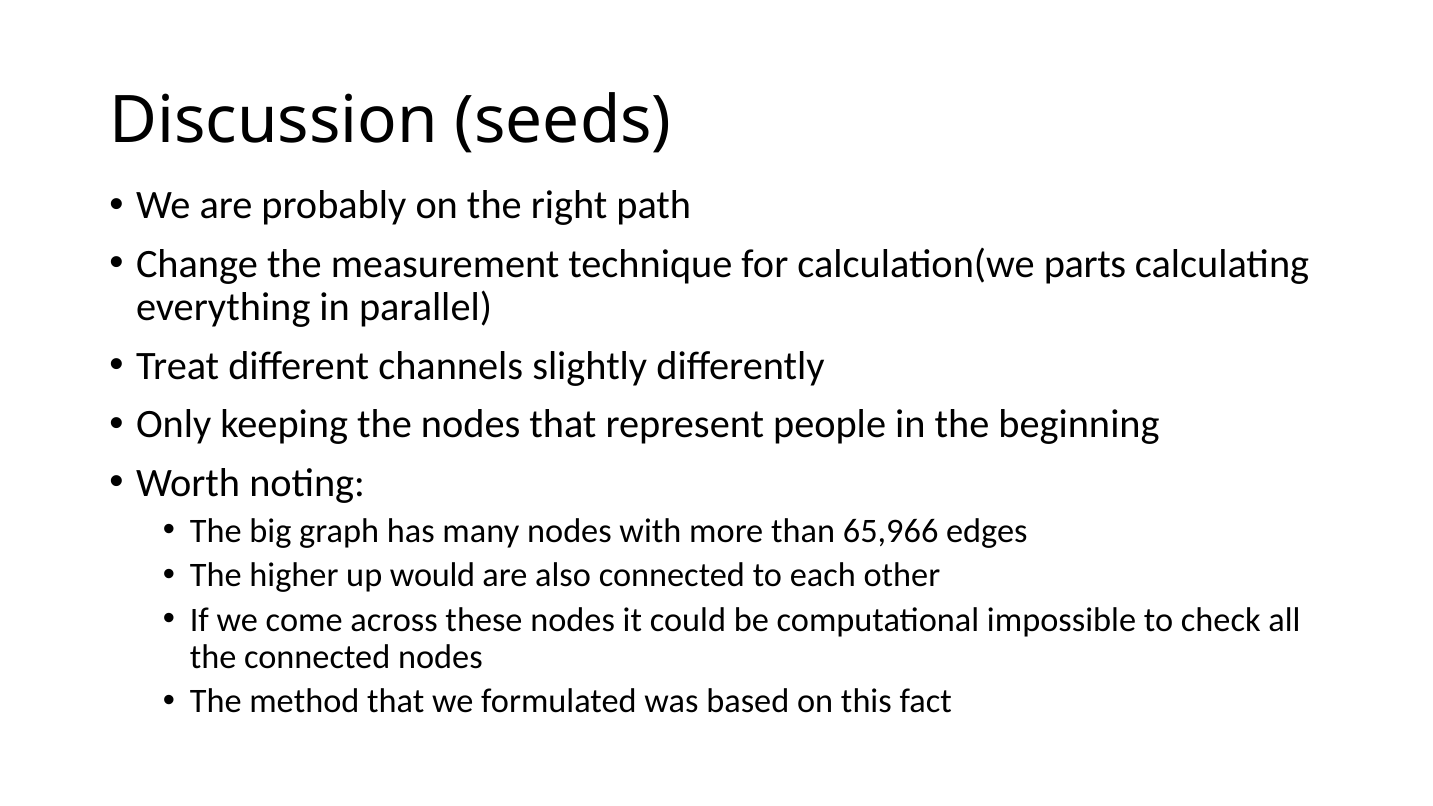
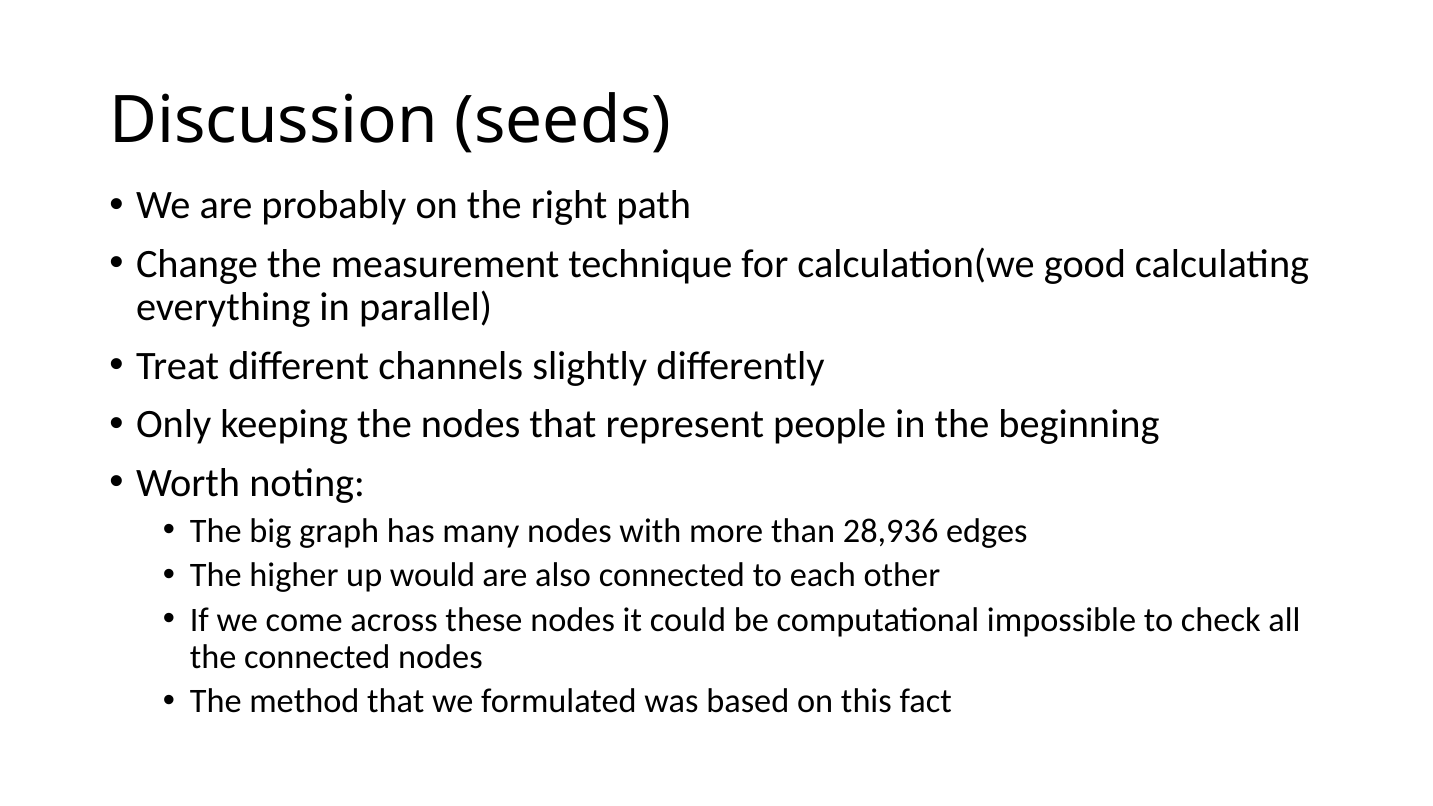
parts: parts -> good (1085, 264)
65,966: 65,966 -> 28,936 (891, 531)
